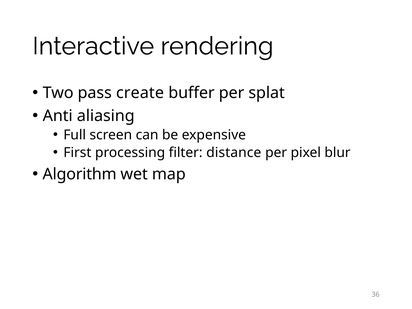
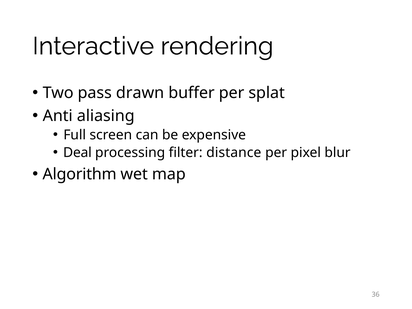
create: create -> drawn (140, 93)
First: First -> Deal (77, 153)
